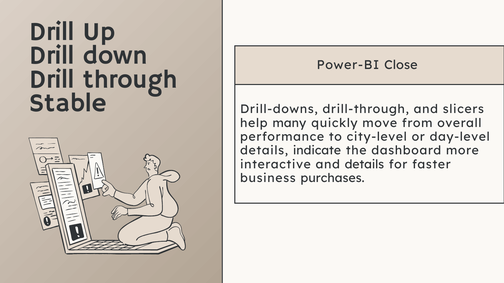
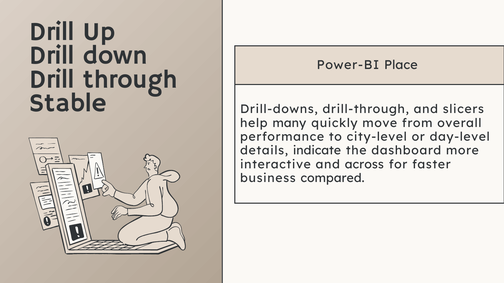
Close: Close -> Place (401, 65)
and details: details -> across (364, 165)
purchases: purchases -> compared (333, 178)
